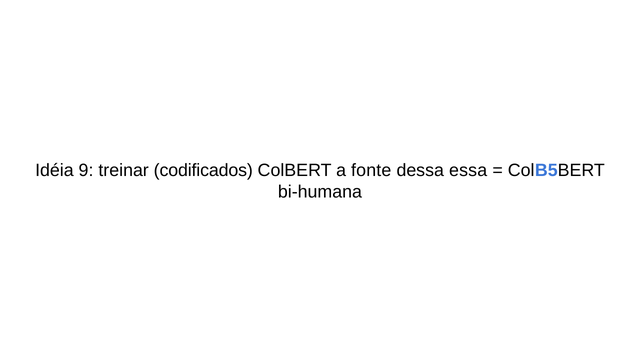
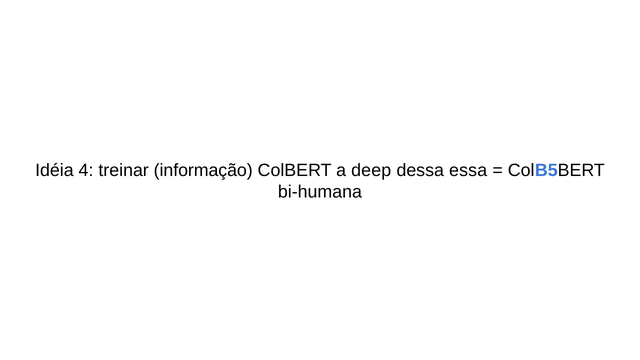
9: 9 -> 4 (86, 171)
codificados: codificados -> informação (203, 171)
fonte: fonte -> deep (371, 171)
